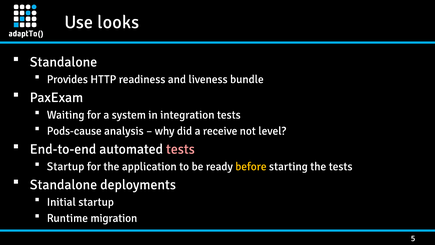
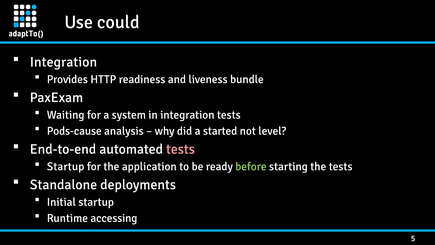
looks: looks -> could (118, 22)
Standalone: Standalone -> Integration (63, 62)
receive: receive -> started (220, 131)
before colour: yellow -> light green (251, 166)
migration: migration -> accessing (114, 218)
